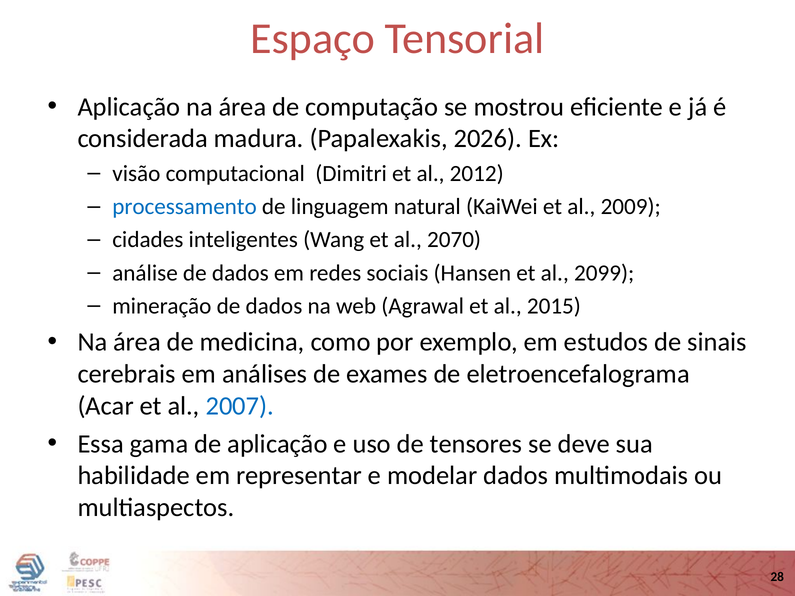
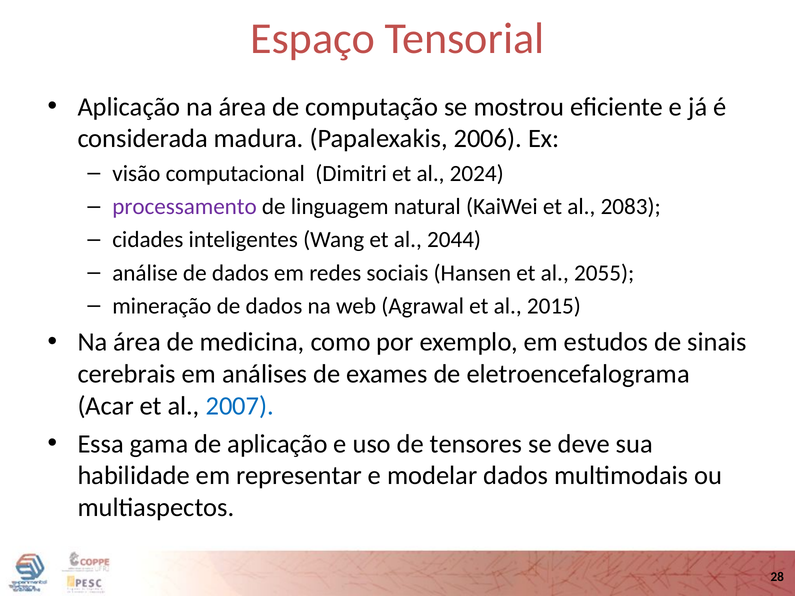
2026: 2026 -> 2006 (488, 139)
2012: 2012 -> 2024 (477, 174)
processamento colour: blue -> purple (185, 207)
2009: 2009 -> 2083 (631, 207)
2070: 2070 -> 2044 (454, 240)
2099: 2099 -> 2055 (604, 273)
